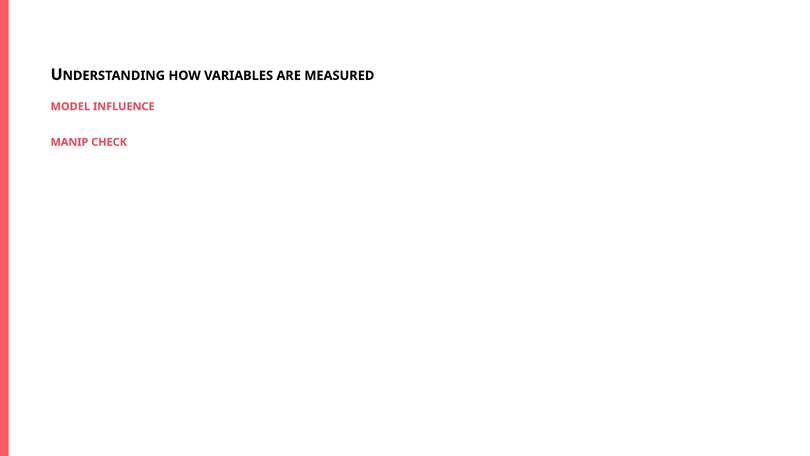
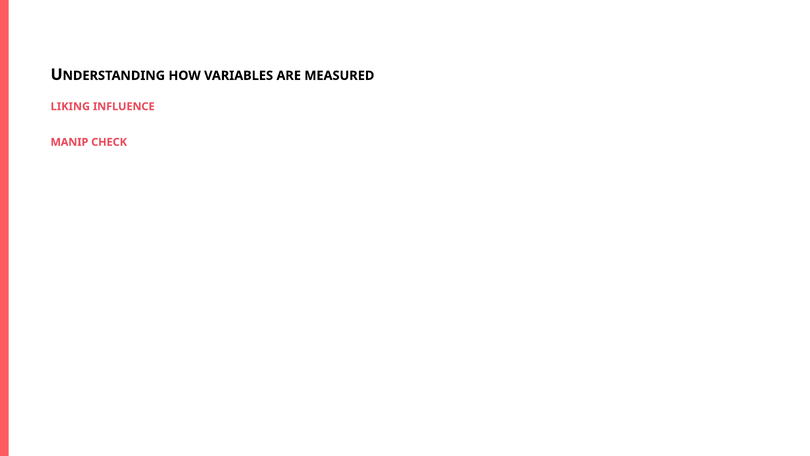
MODEL: MODEL -> LIKING (70, 106)
